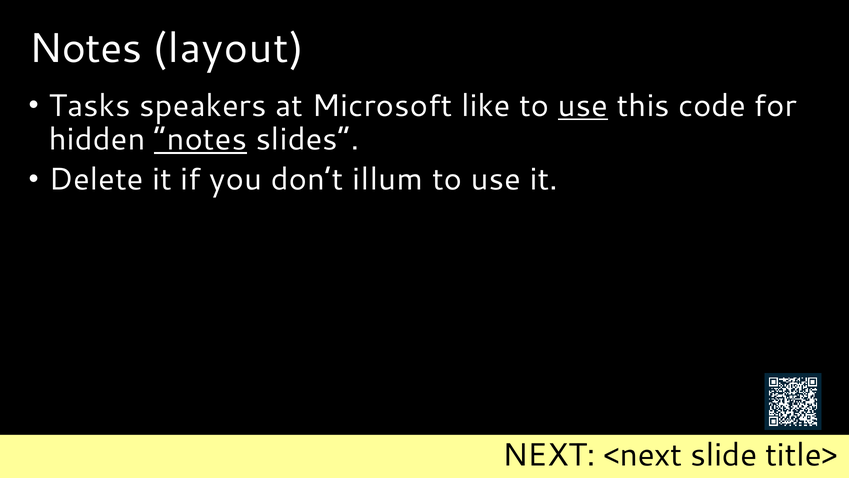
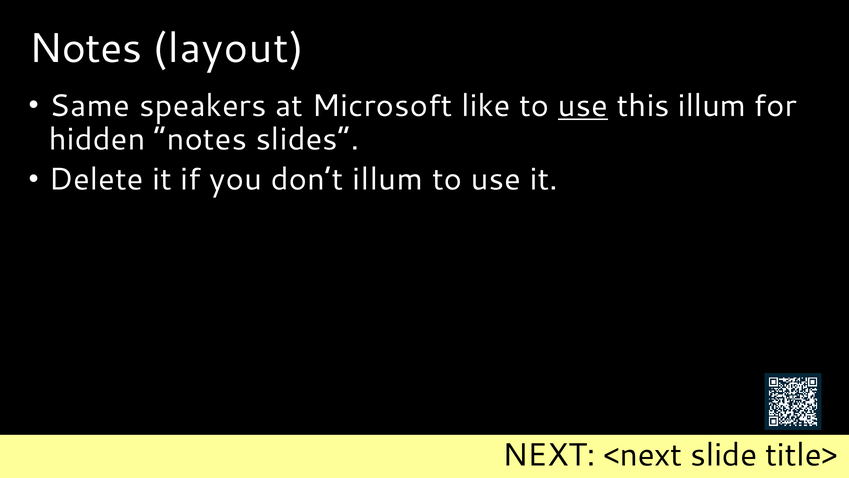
Tasks: Tasks -> Same (90, 106)
this code: code -> illum (712, 106)
notes underline: present -> none (201, 139)
